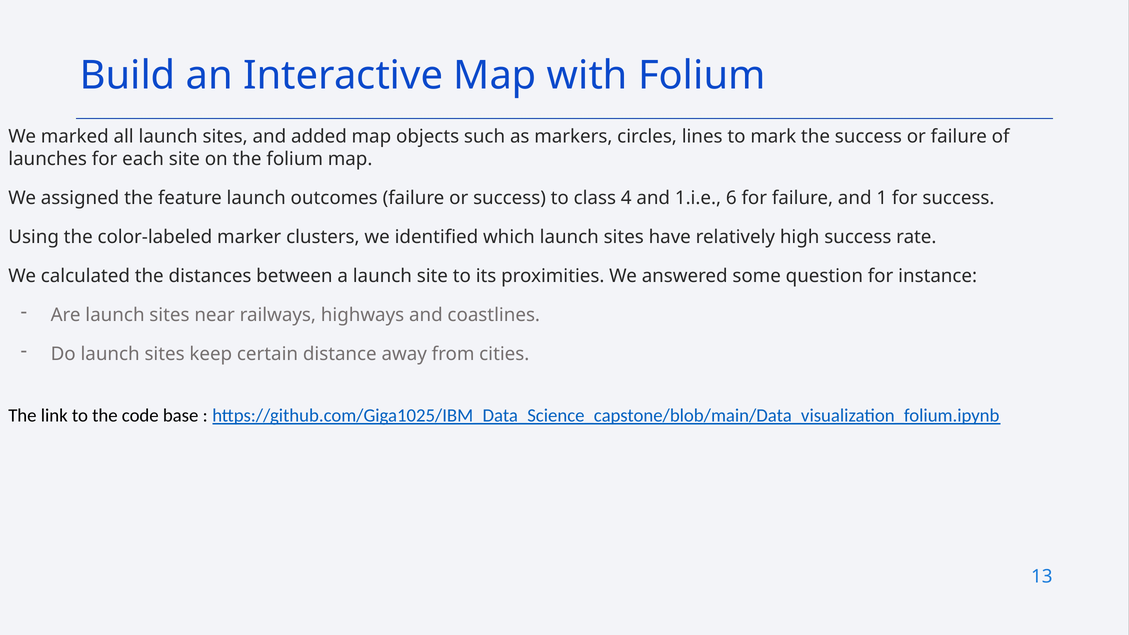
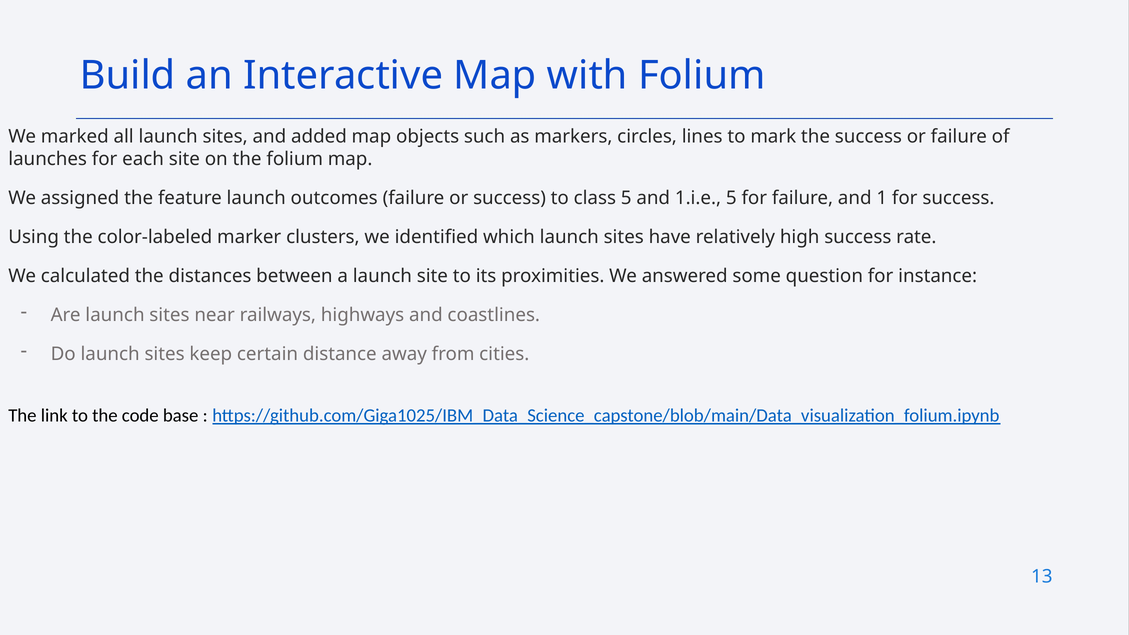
class 4: 4 -> 5 (626, 198)
1.i.e 6: 6 -> 5 (731, 198)
